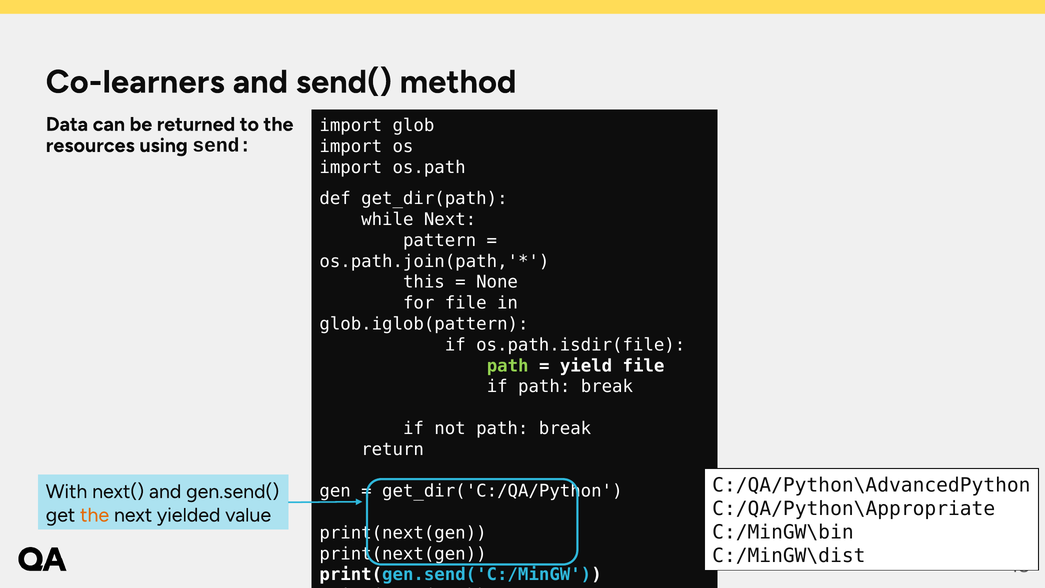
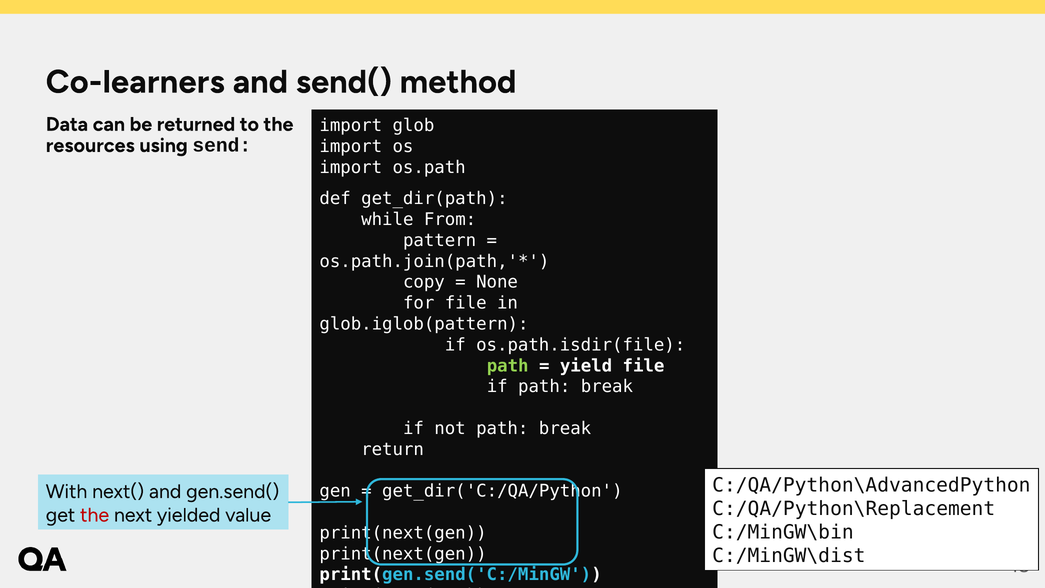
while Next: Next -> From (450, 219)
this: this -> copy (424, 282)
C:/QA/Python\Appropriate: C:/QA/Python\Appropriate -> C:/QA/Python\Replacement (854, 509)
the colour: orange -> red (95, 515)
